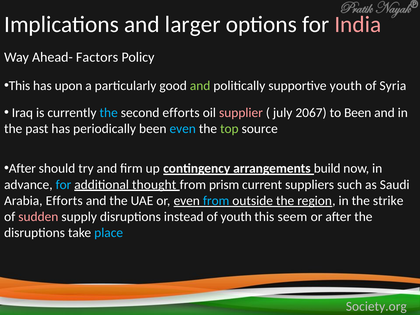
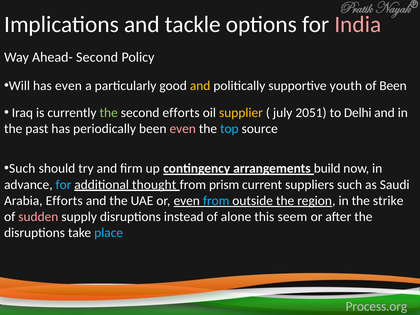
larger: larger -> tackle (193, 25)
Ahead- Factors: Factors -> Second (97, 57)
This: This -> Will (19, 86)
has upon: upon -> even (68, 86)
and colour: light green -> yellow (200, 86)
of Syria: Syria -> Been (393, 86)
the colour: light blue -> light green (109, 113)
supplier colour: pink -> yellow (241, 113)
2067: 2067 -> 2051 (311, 113)
to Been: Been -> Delhi (358, 113)
even colour: light blue -> pink (183, 129)
top colour: light green -> light blue (229, 129)
After: After -> Such (22, 169)
of youth: youth -> alone (236, 217)
Society.org: Society.org -> Process.org (376, 306)
